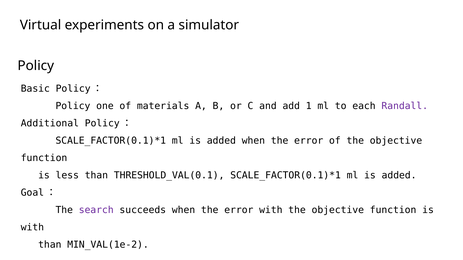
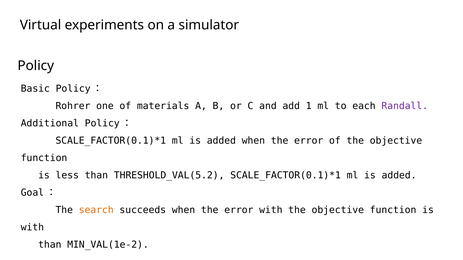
Policy: Policy -> Rohrer (73, 106)
THRESHOLD_VAL(0.1: THRESHOLD_VAL(0.1 -> THRESHOLD_VAL(5.2 (169, 176)
search colour: purple -> orange (96, 210)
